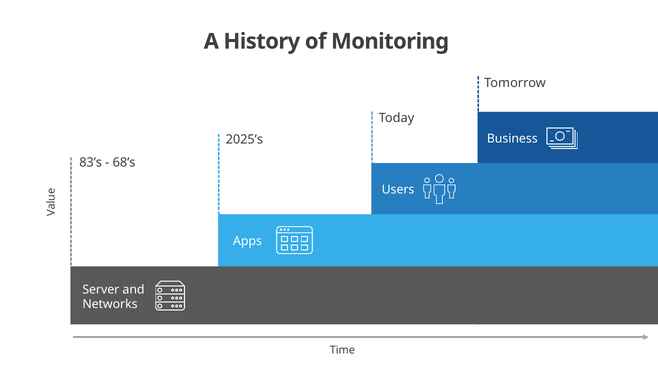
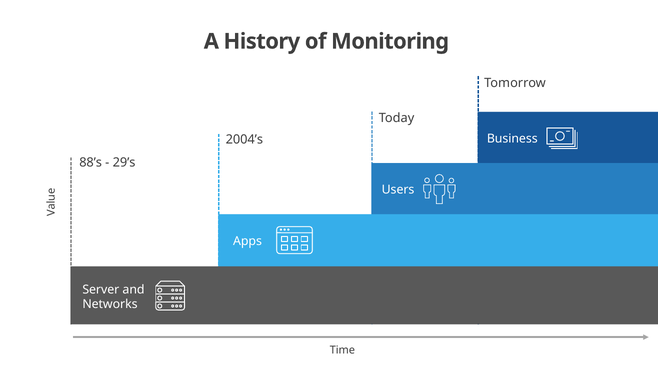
2025’s: 2025’s -> 2004’s (244, 140)
83’s: 83’s -> 88’s (91, 162)
68’s: 68’s -> 29’s (124, 162)
